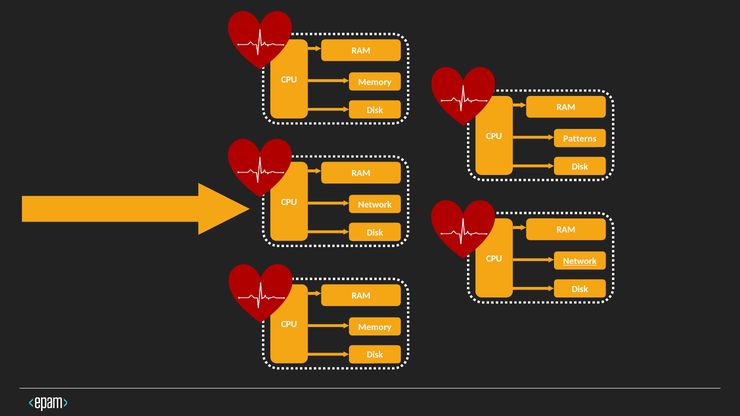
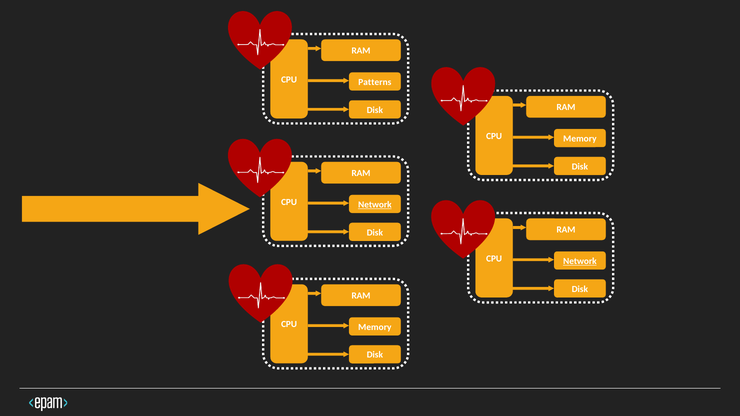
Memory: Memory -> Patterns (375, 82)
Patterns: Patterns -> Memory (580, 139)
Network underline: none -> present (375, 205)
